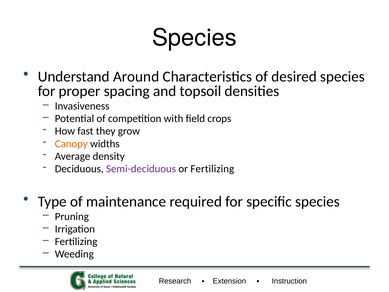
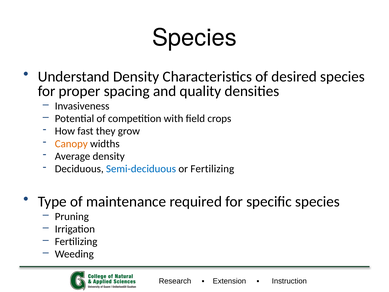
Understand Around: Around -> Density (136, 77)
topsoil: topsoil -> quality (200, 91)
Semi-deciduous colour: purple -> blue (141, 169)
